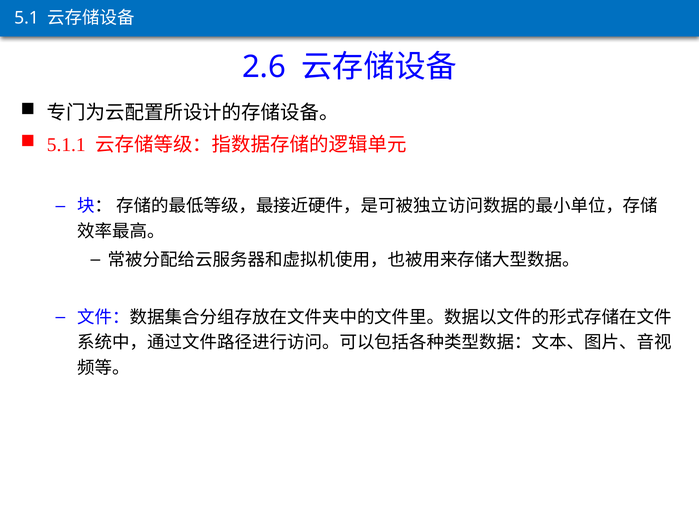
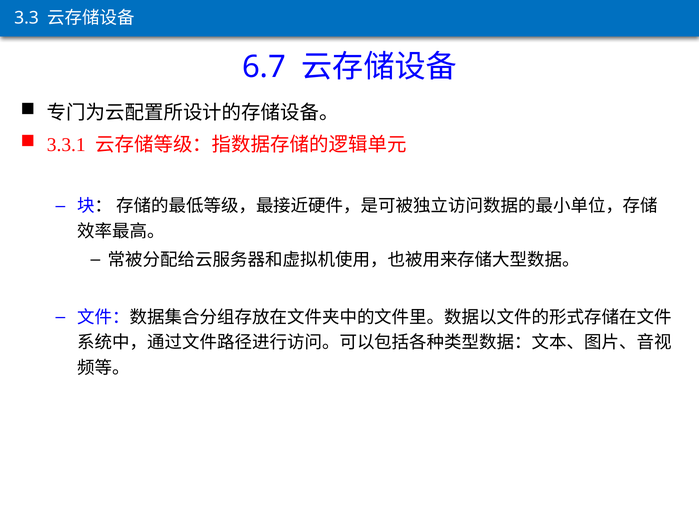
5.1: 5.1 -> 3.3 (26, 18)
2.6: 2.6 -> 6.7 (264, 67)
5.1.1: 5.1.1 -> 3.3.1 (66, 144)
